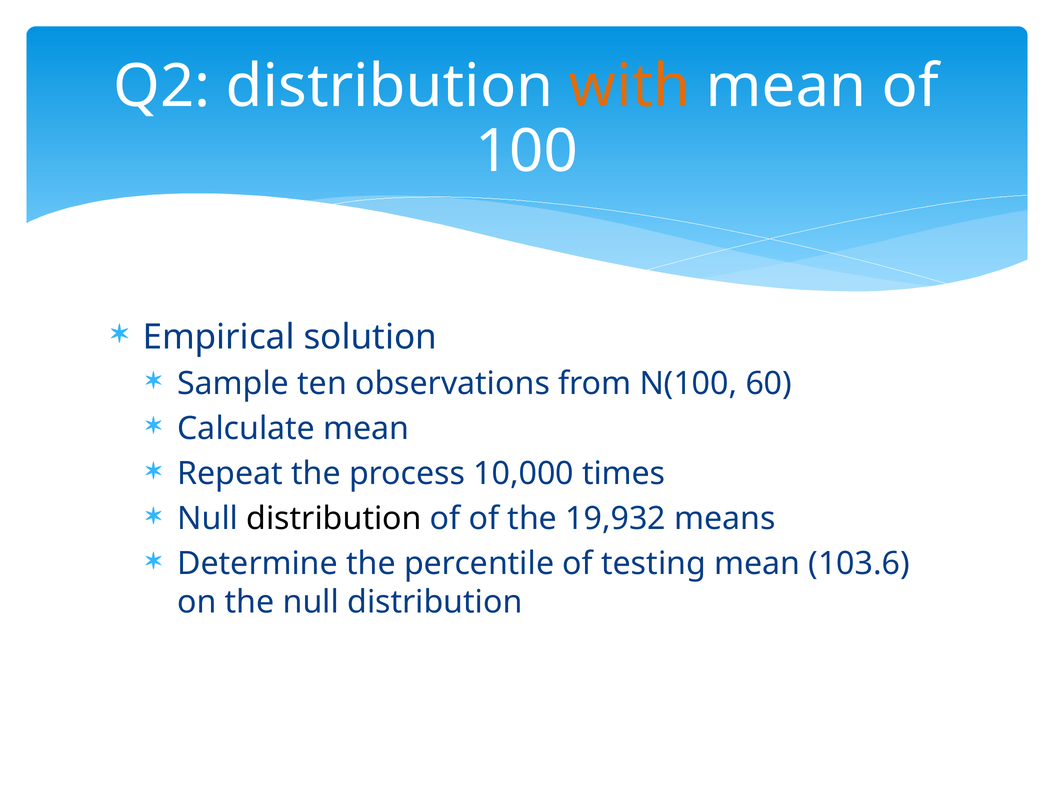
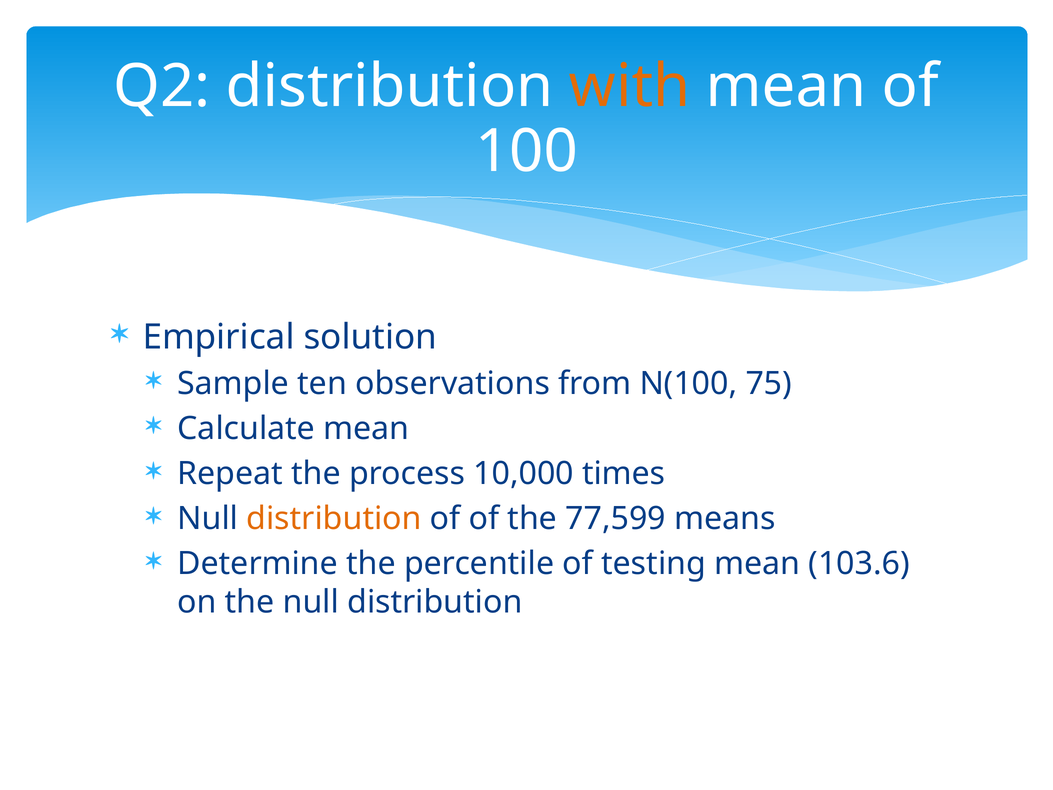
60: 60 -> 75 (769, 383)
distribution colour: black -> orange (334, 519)
19,932: 19,932 -> 77,599 (616, 519)
